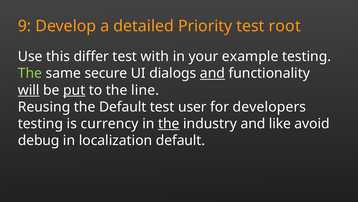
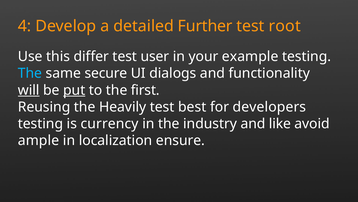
9: 9 -> 4 (25, 26)
Priority: Priority -> Further (205, 26)
with: with -> user (155, 56)
The colour: light green -> light blue (30, 73)
and underline: present -> none (212, 73)
line: line -> first (145, 90)
the Default: Default -> Heavily (123, 107)
user: user -> best (192, 107)
the underline: present -> none (169, 123)
debug: debug -> ample (39, 140)
localization default: default -> ensure (180, 140)
